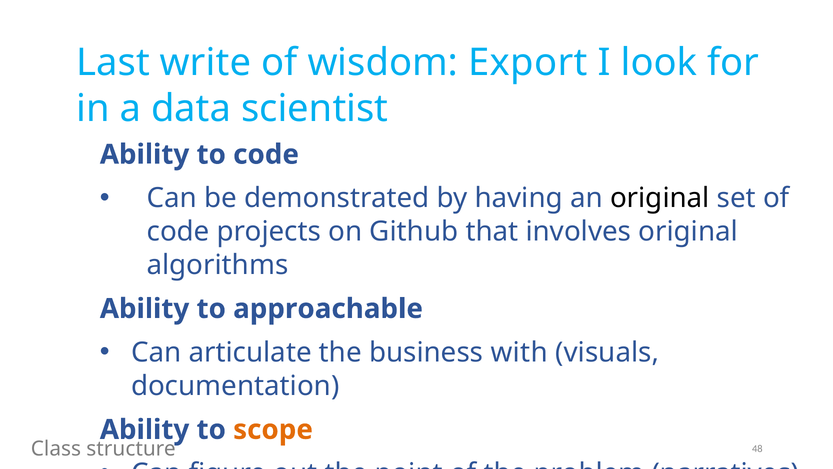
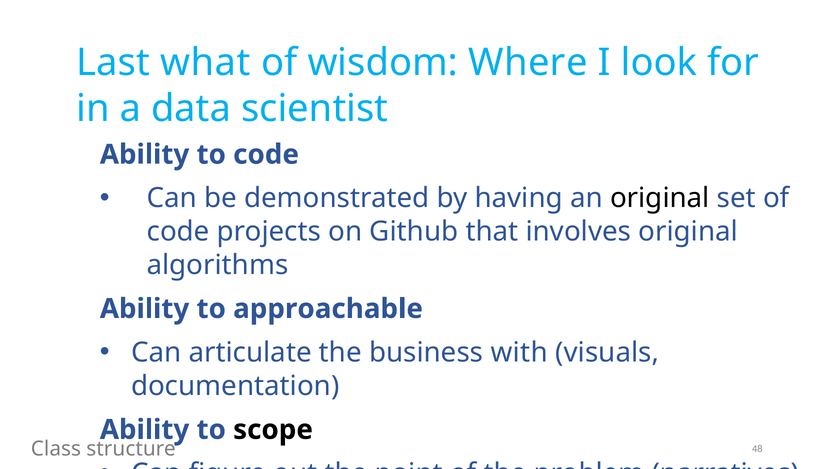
write: write -> what (205, 63)
Export: Export -> Where (528, 63)
scope colour: orange -> black (273, 429)
